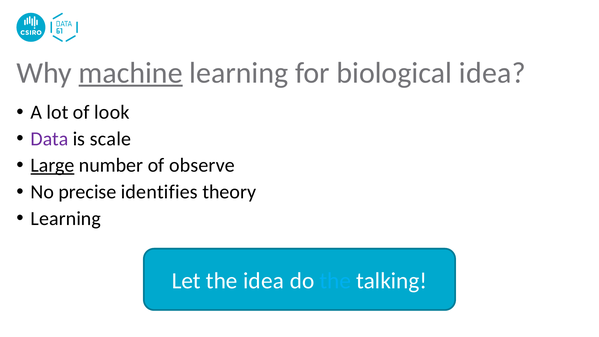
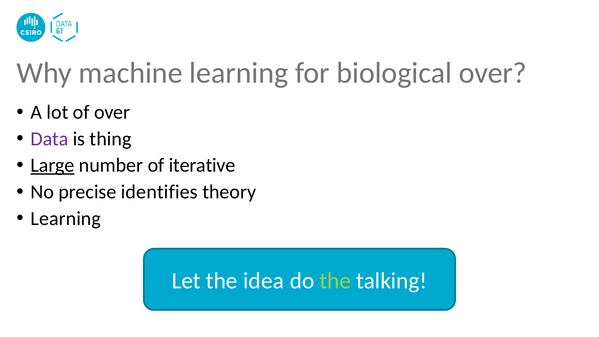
machine underline: present -> none (131, 73)
biological idea: idea -> over (493, 73)
of look: look -> over (112, 112)
scale: scale -> thing (111, 139)
observe: observe -> iterative (202, 165)
the colour: light blue -> light green (335, 281)
